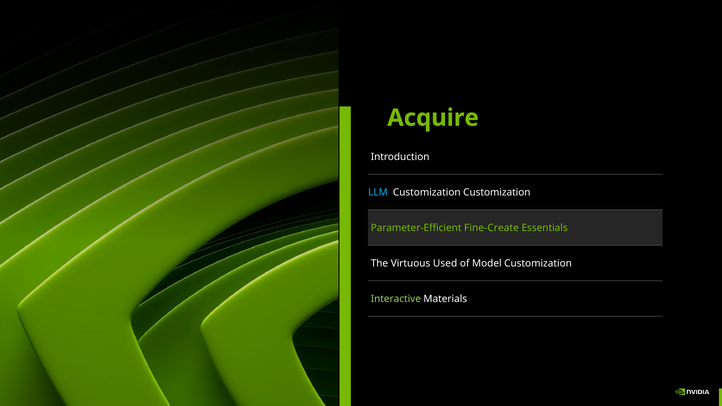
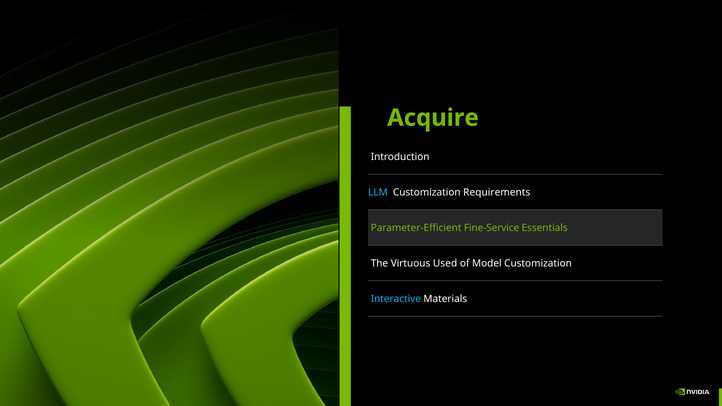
Customization Customization: Customization -> Requirements (497, 193)
Fine-Create: Fine-Create -> Fine-Service (492, 228)
Interactive colour: light green -> light blue (396, 299)
